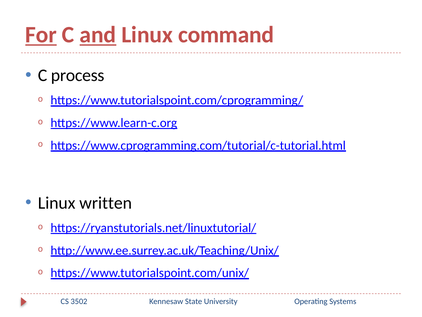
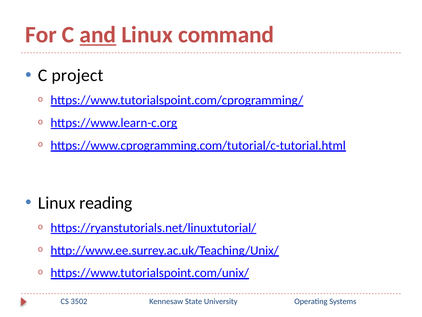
For underline: present -> none (41, 35)
process: process -> project (77, 75)
written: written -> reading (106, 203)
